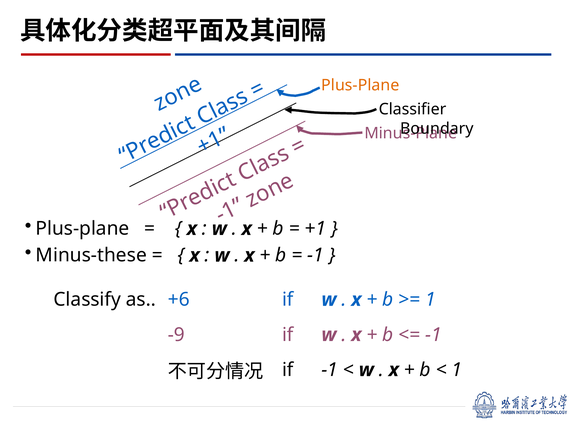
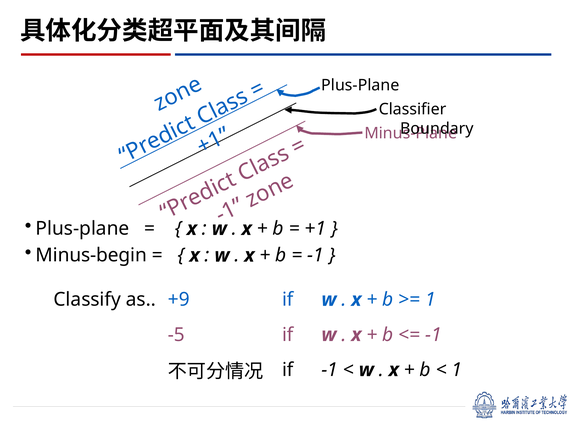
Plus-Plane colour: orange -> black (360, 85)
Minus-these: Minus-these -> Minus-begin (91, 255)
+6: +6 -> +9 (179, 299)
-9: -9 -> -5 (176, 334)
